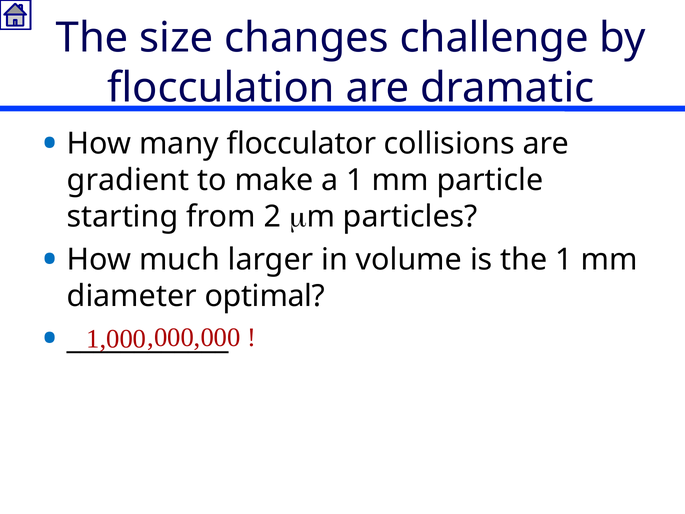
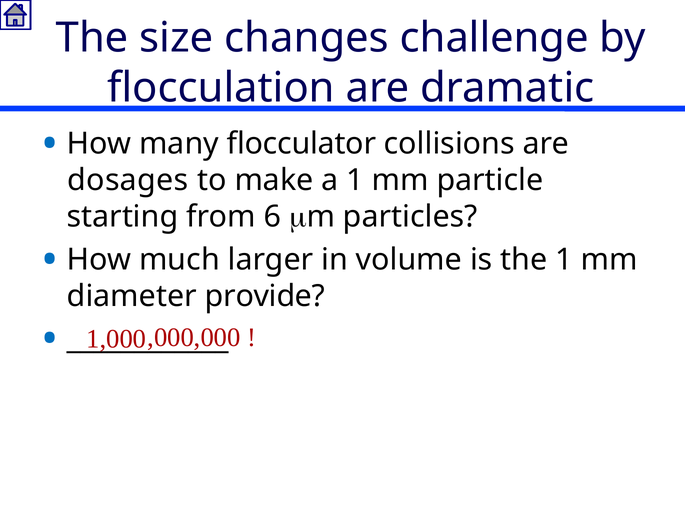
gradient: gradient -> dosages (128, 180)
2: 2 -> 6 (272, 217)
optimal: optimal -> provide (265, 296)
